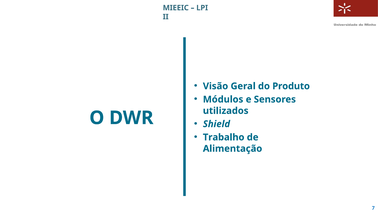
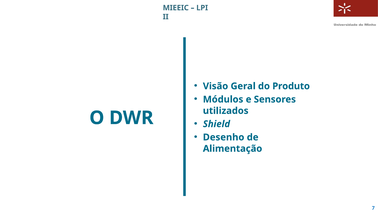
Trabalho: Trabalho -> Desenho (224, 137)
